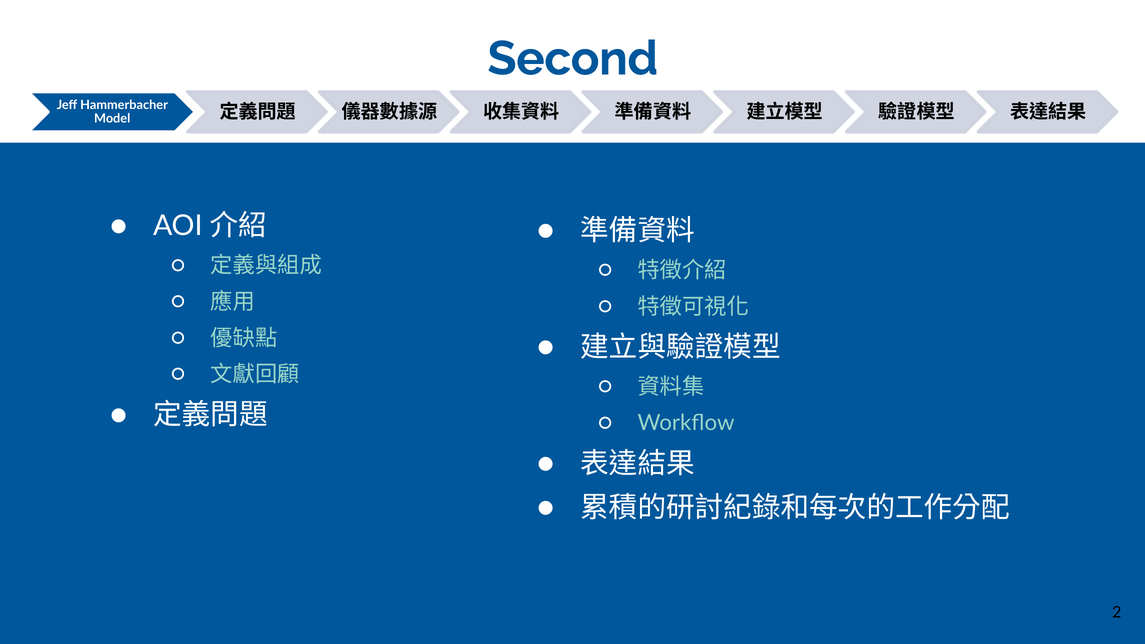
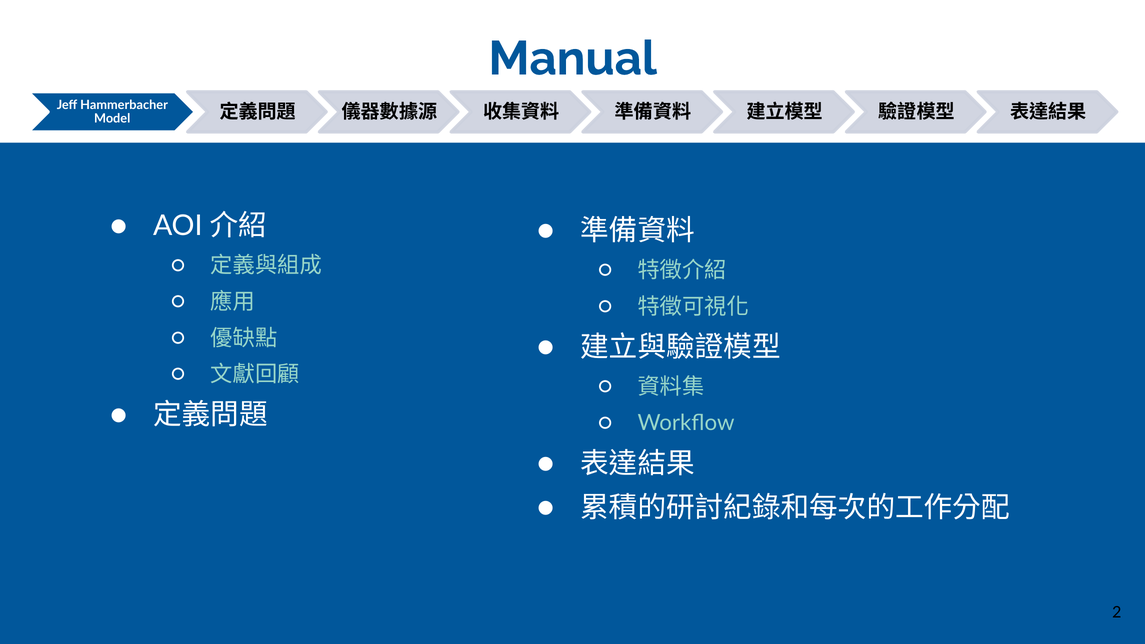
Second: Second -> Manual (573, 59)
